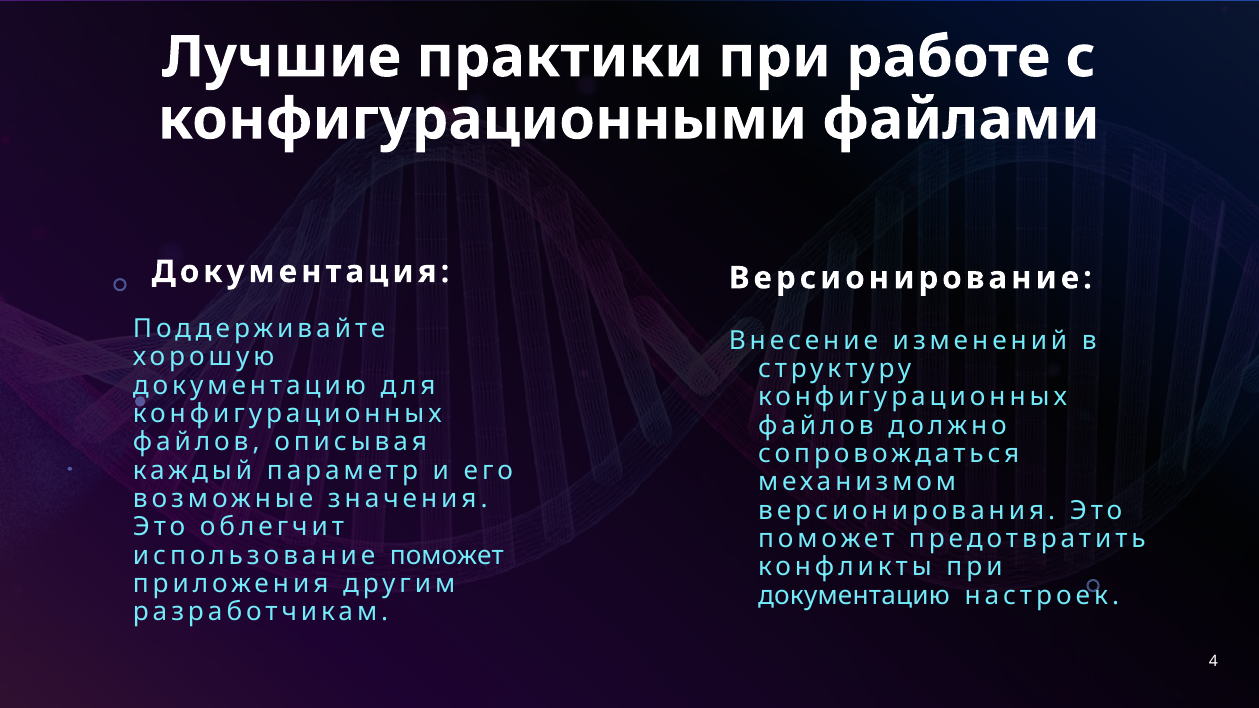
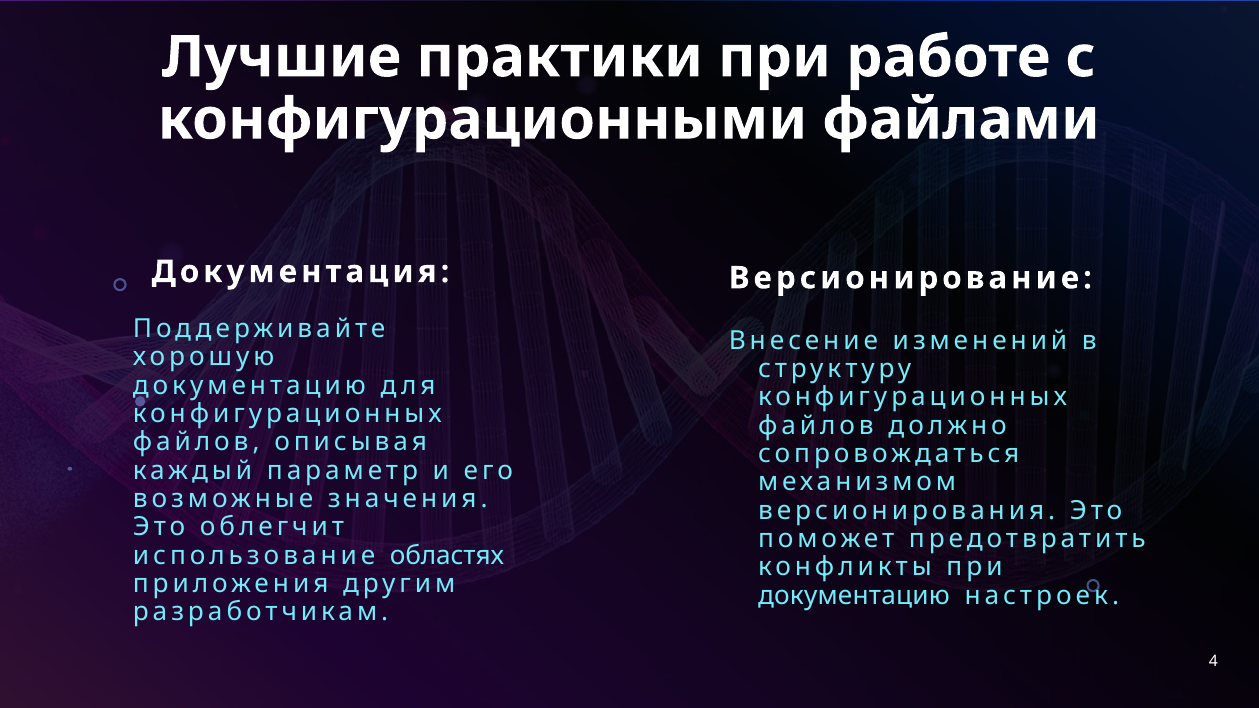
использование поможет: поможет -> областях (447, 556)
